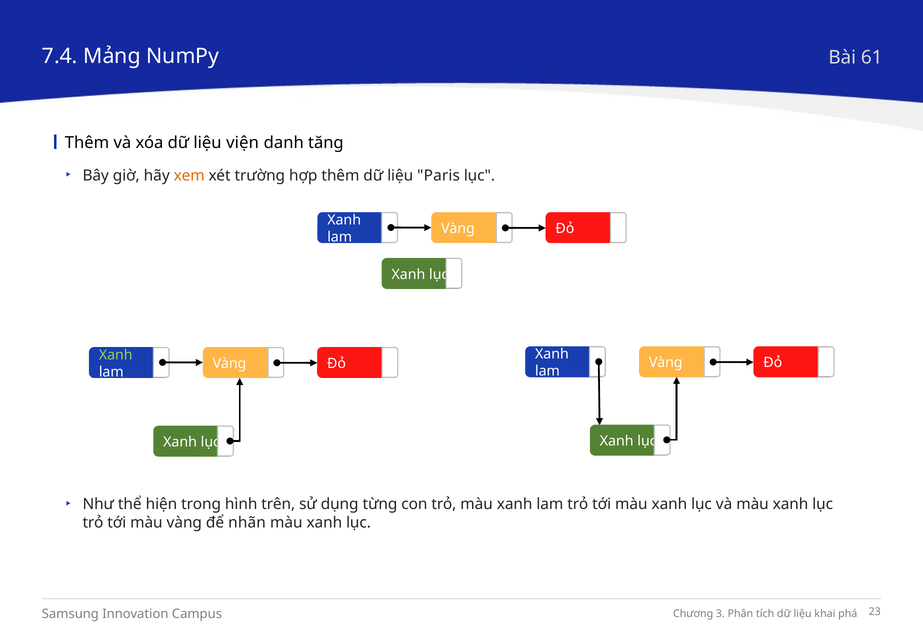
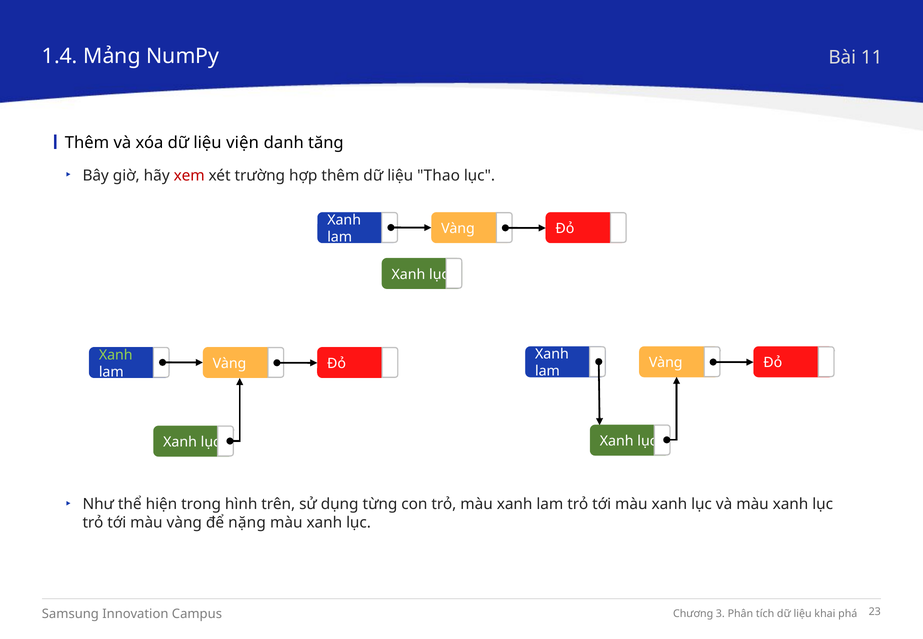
7.4: 7.4 -> 1.4 (60, 56)
61: 61 -> 11 (872, 57)
xem colour: orange -> red (189, 176)
Paris: Paris -> Thao (439, 176)
nhãn: nhãn -> nặng (247, 523)
